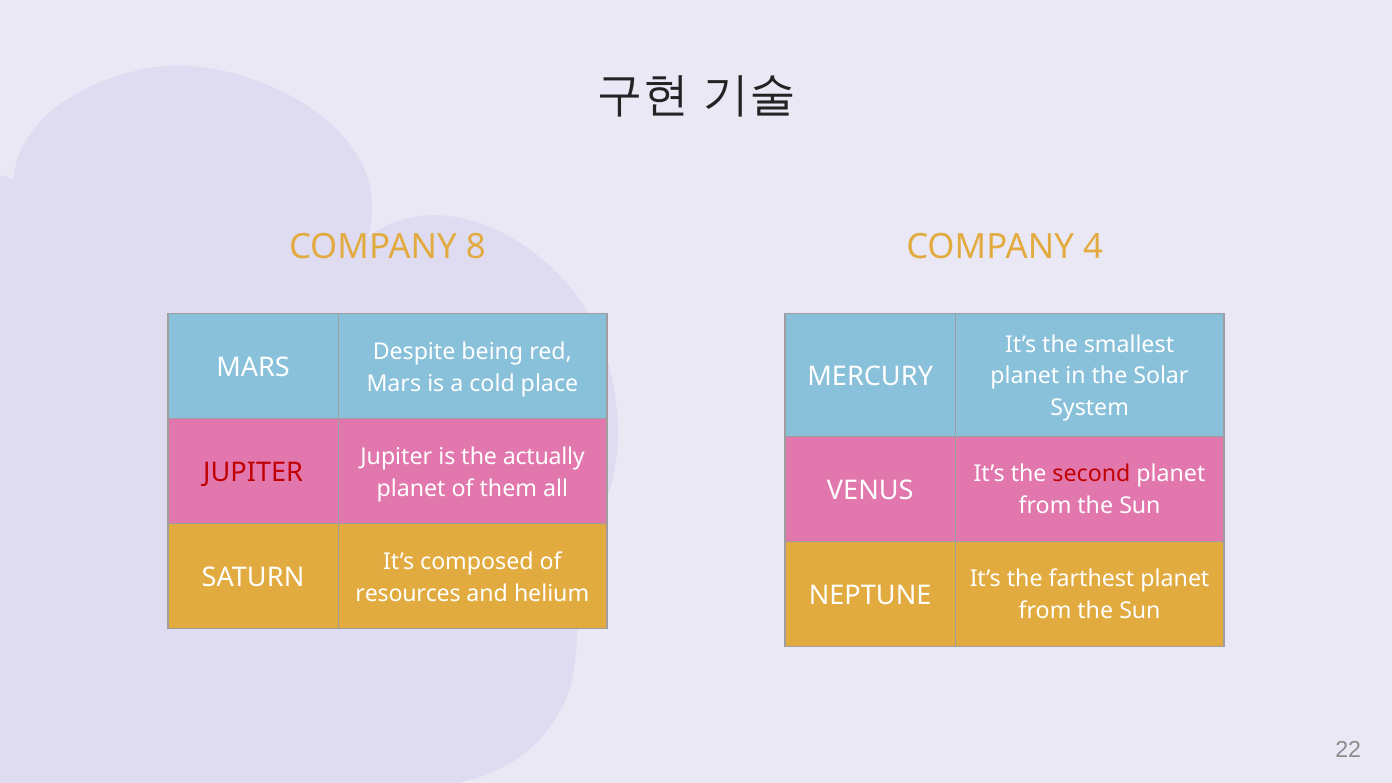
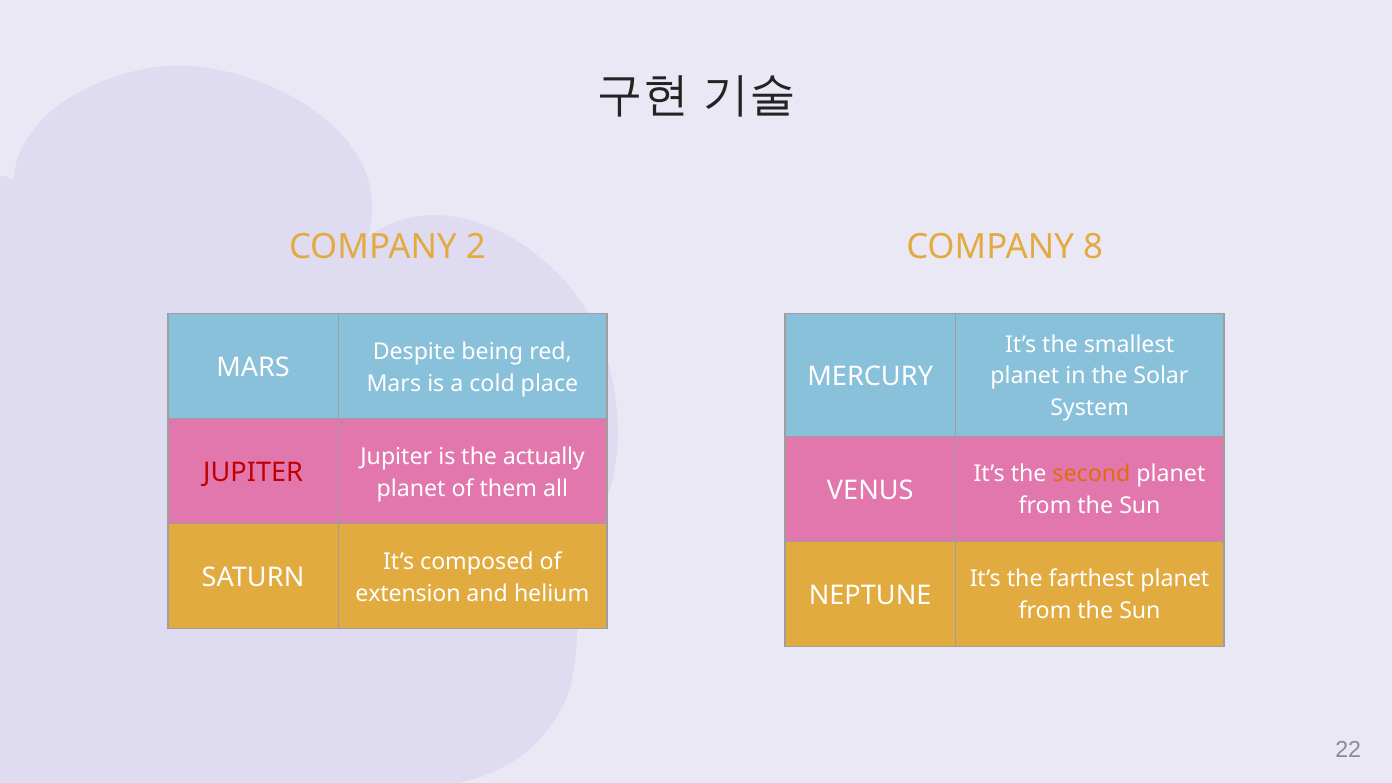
8: 8 -> 2 (476, 248)
4: 4 -> 8 (1093, 248)
second colour: red -> orange (1091, 474)
resources: resources -> extension (408, 593)
